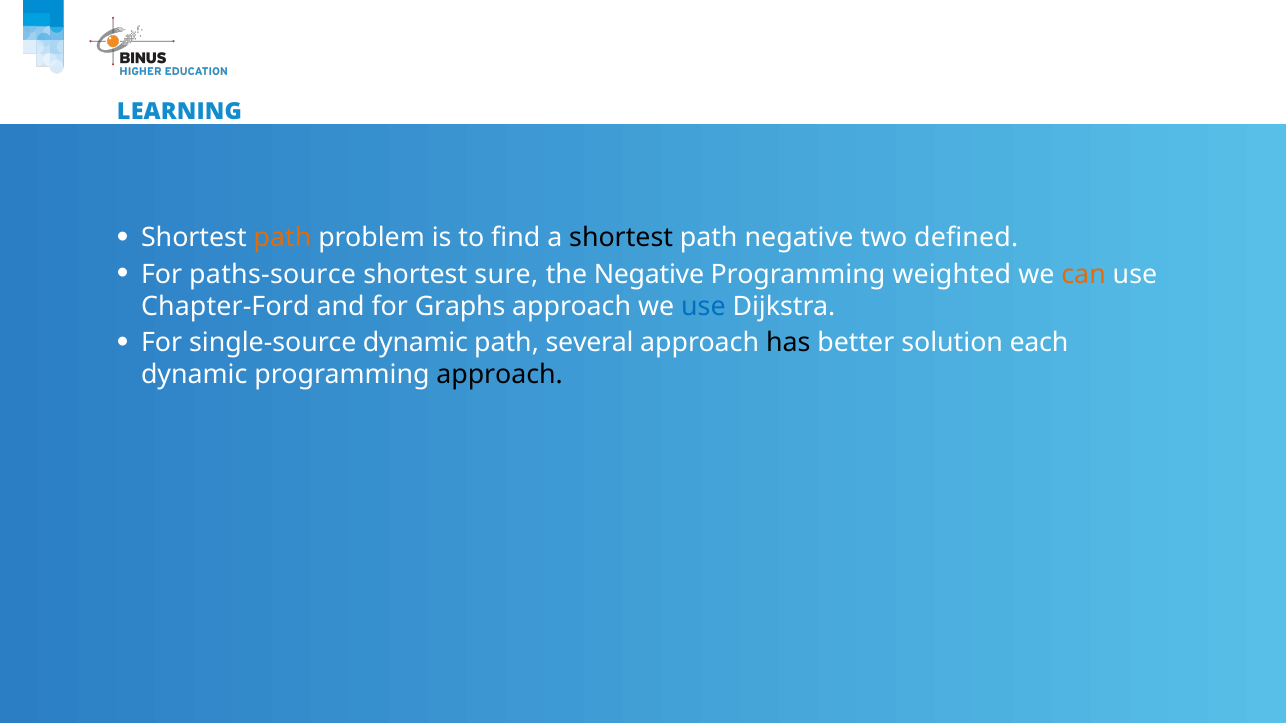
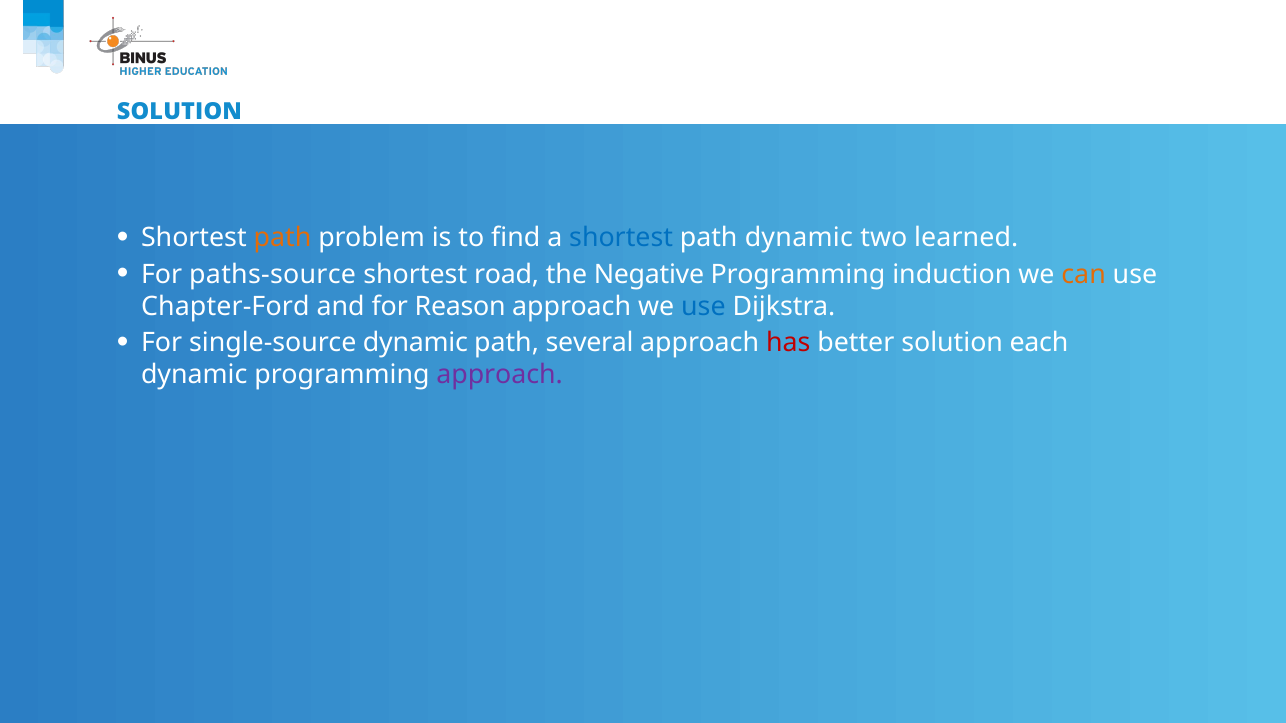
LEARNING: LEARNING -> SOLUTION (179, 112)
shortest colour: black -> blue (621, 238)
path negative: negative -> dynamic (799, 238)
defined: defined -> learned (966, 238)
sure: sure -> road (507, 274)
weighted: weighted -> induction (952, 274)
Graphs: Graphs -> Reason (460, 307)
has colour: black -> red (788, 343)
approach colour: black -> purple (500, 375)
